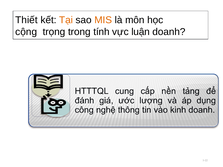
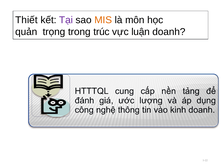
Tại colour: orange -> purple (66, 20)
cộng: cộng -> quản (26, 32)
tính: tính -> trúc (101, 32)
